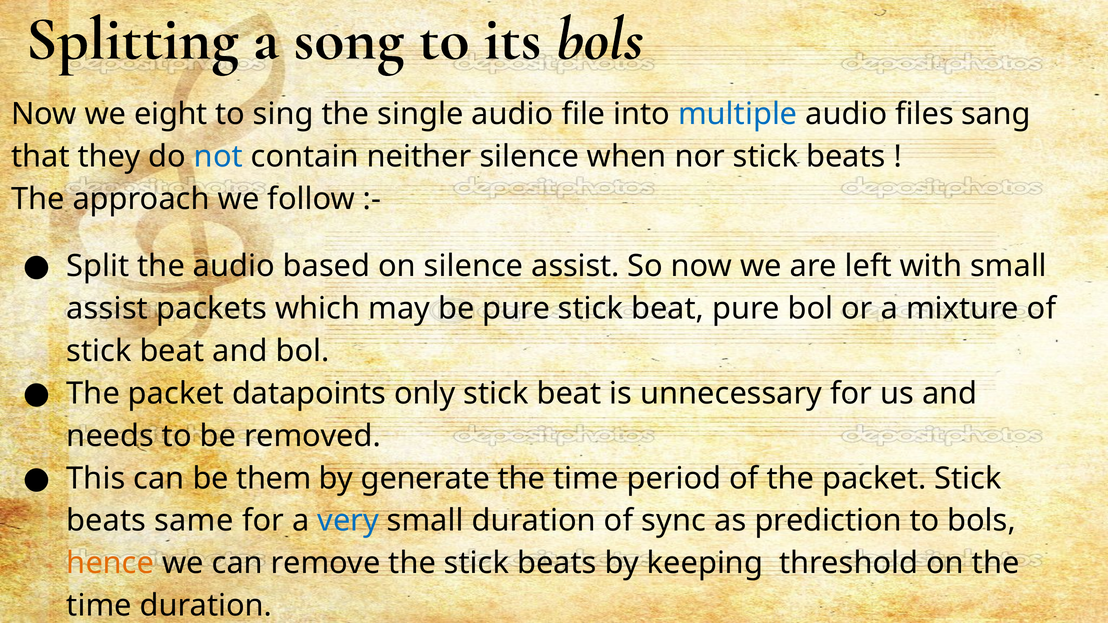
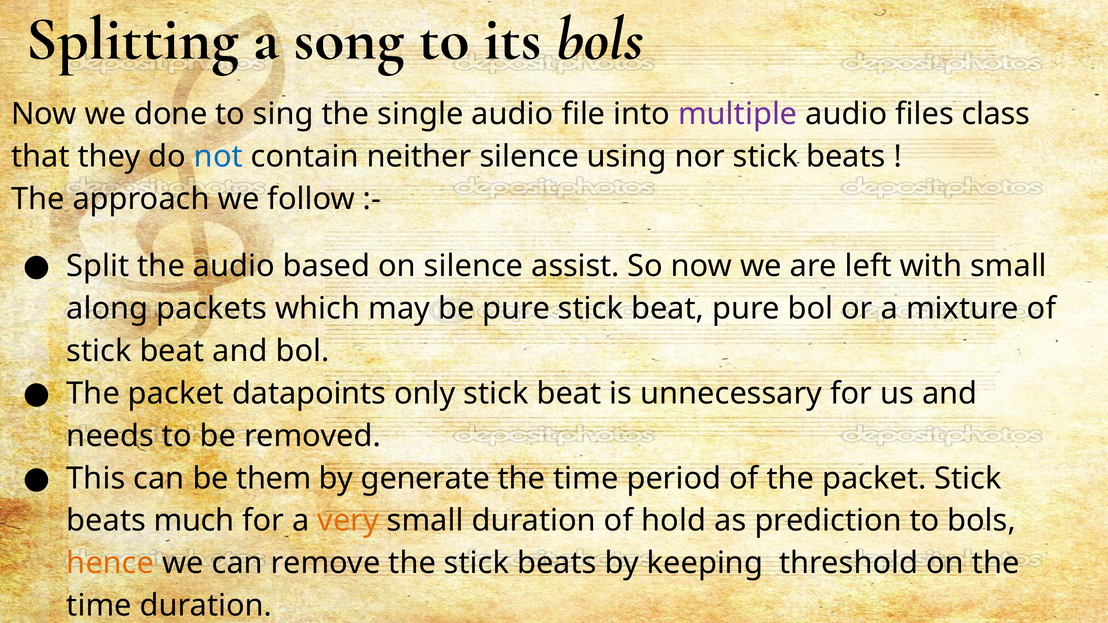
eight: eight -> done (171, 114)
multiple colour: blue -> purple (738, 114)
sang: sang -> class (996, 114)
when: when -> using (627, 157)
assist: assist -> along (107, 309)
same: same -> much (194, 521)
very colour: blue -> orange (348, 521)
sync: sync -> hold (674, 521)
